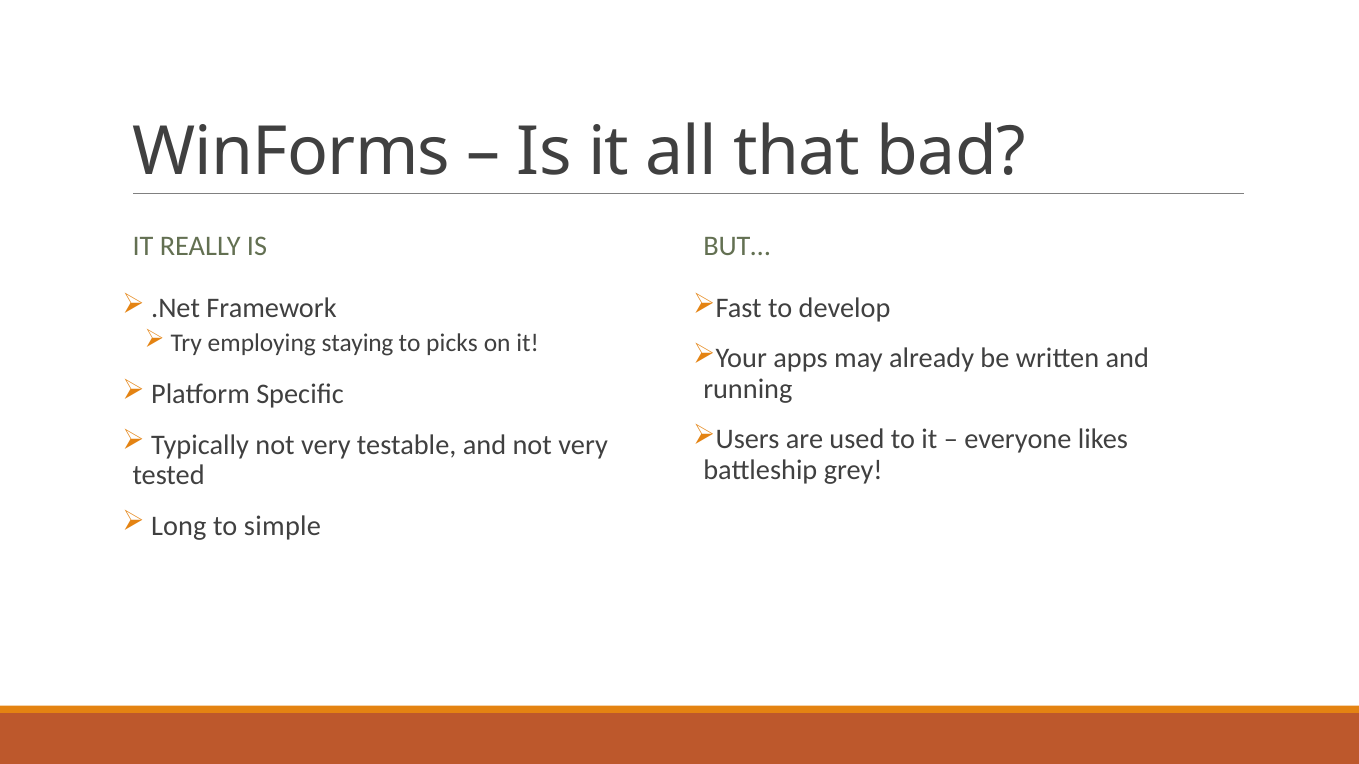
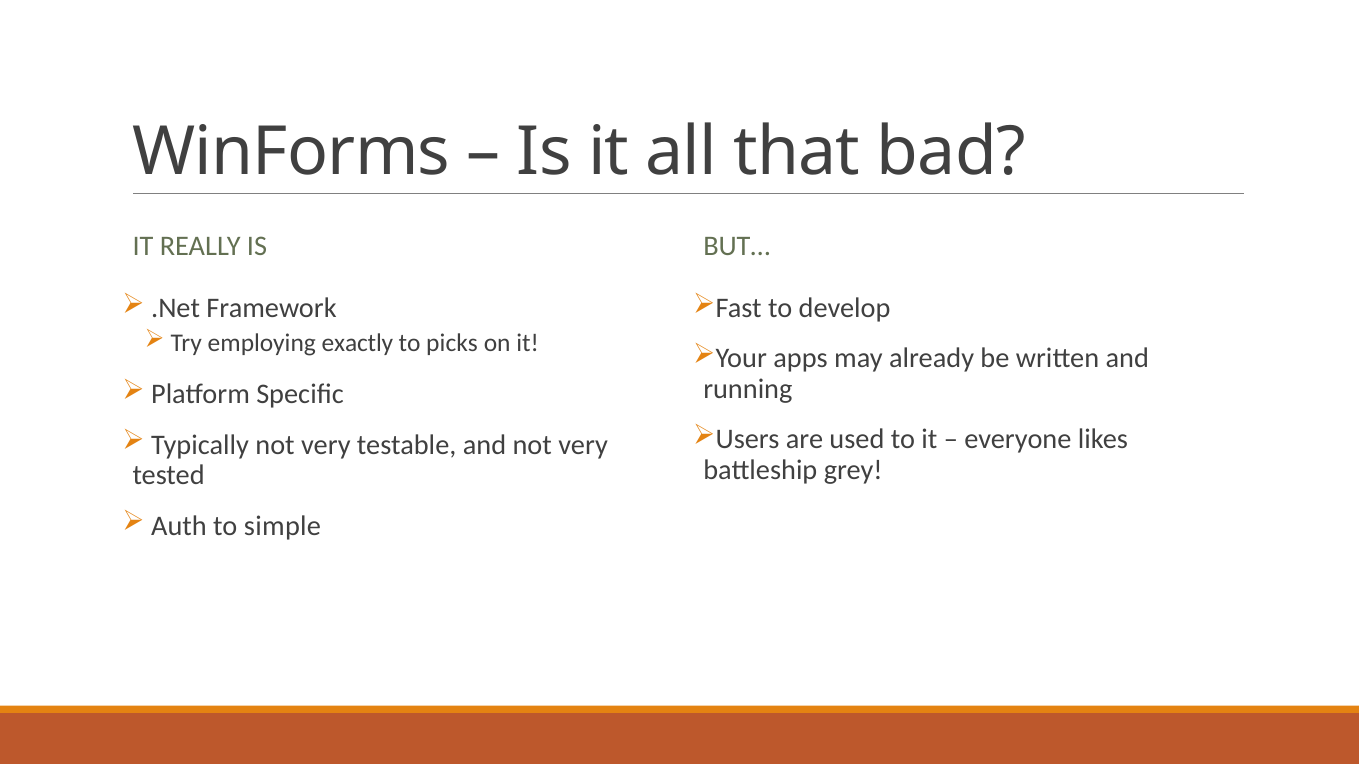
staying: staying -> exactly (357, 343)
Long: Long -> Auth (179, 526)
